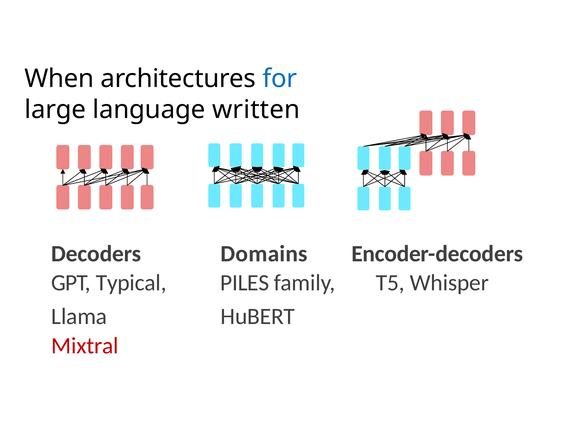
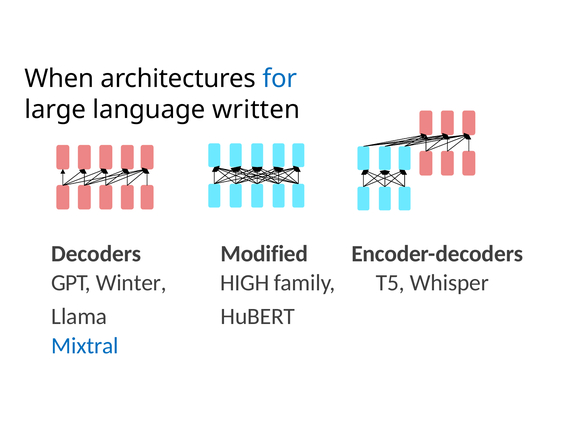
Domains: Domains -> Modified (264, 254)
Typical: Typical -> Winter (131, 283)
PILES: PILES -> HIGH (245, 283)
Mixtral colour: red -> blue (85, 346)
